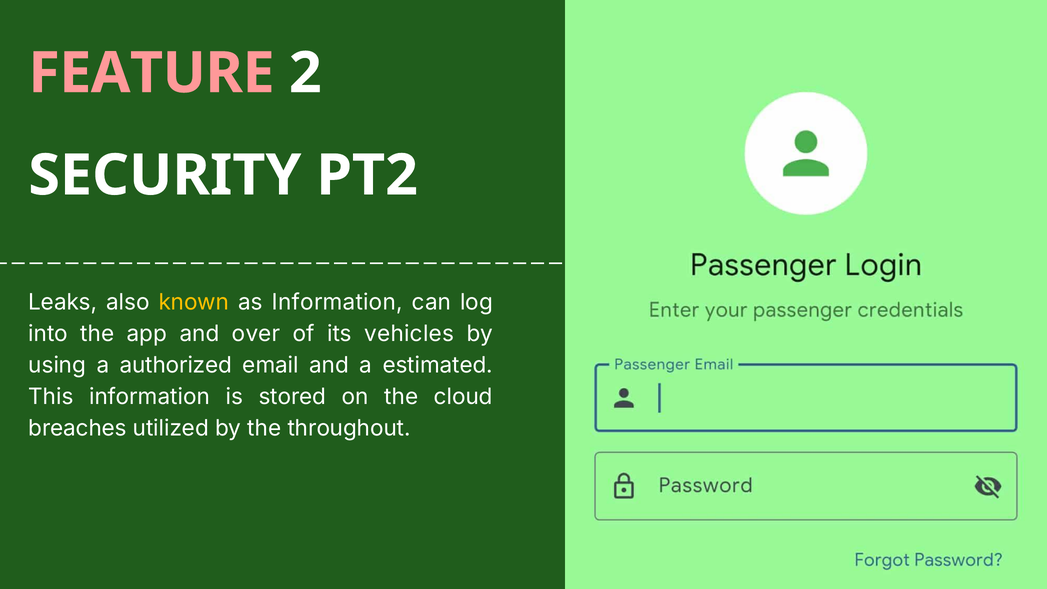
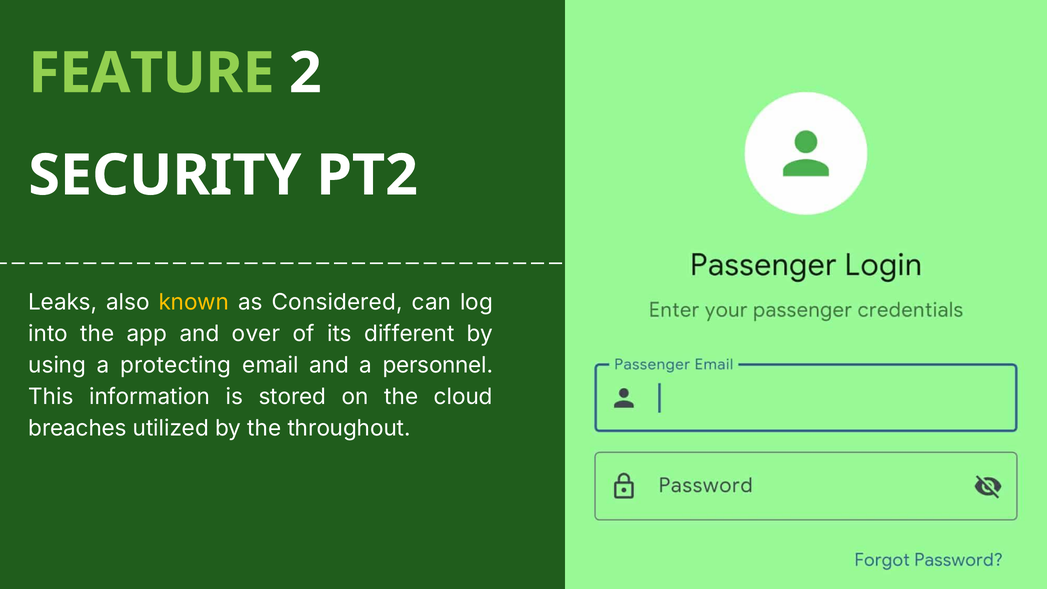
FEATURE colour: pink -> light green (151, 73)
as Information: Information -> Considered (337, 302)
vehicles: vehicles -> different (409, 334)
authorized: authorized -> protecting (176, 365)
estimated: estimated -> personnel (438, 365)
